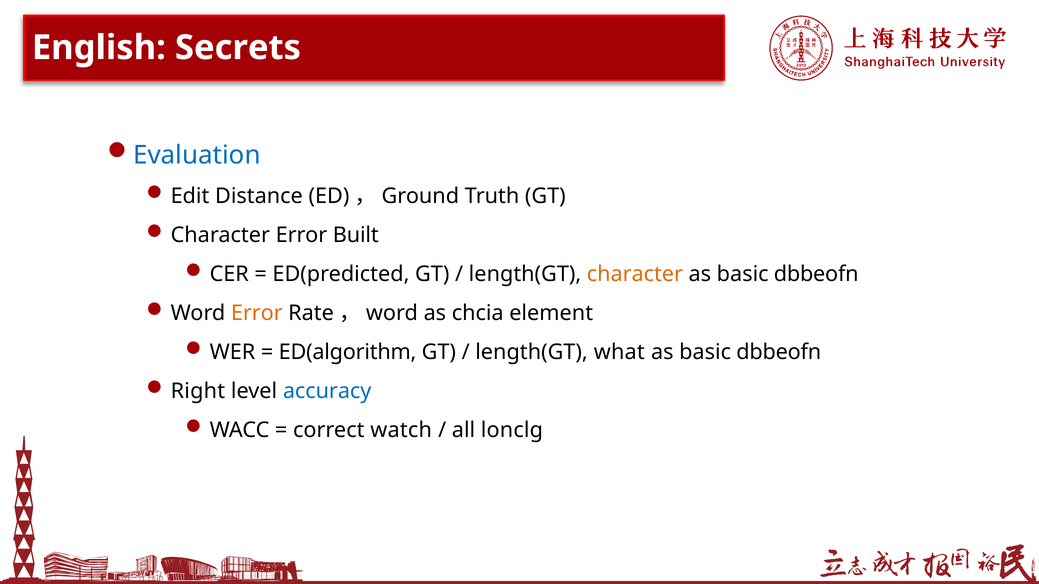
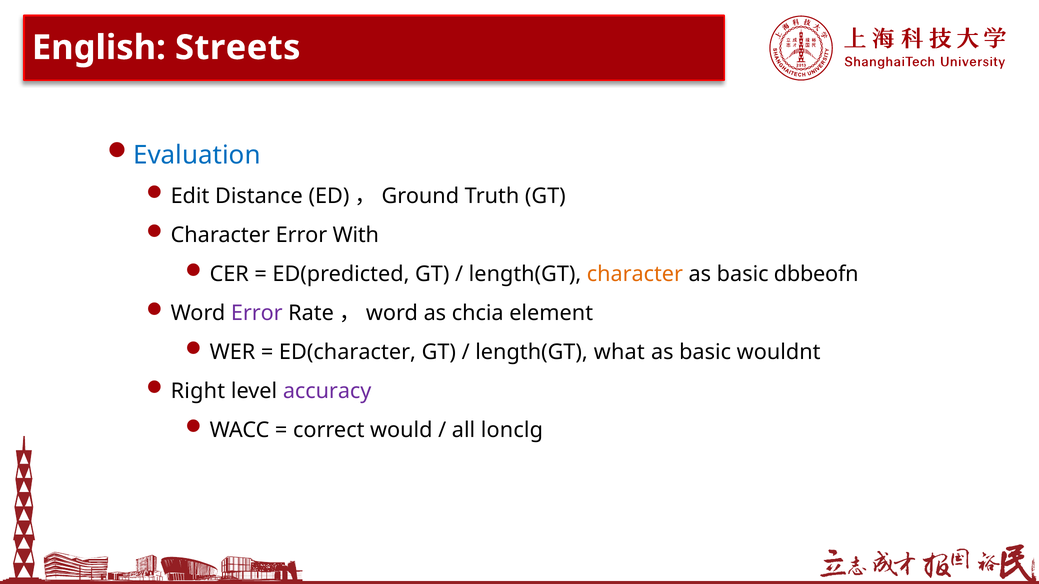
Secrets: Secrets -> Streets (238, 48)
Built: Built -> With (356, 235)
Error colour: orange -> purple (257, 313)
ED(algorithm: ED(algorithm -> ED(character (347, 352)
dbbeofn: dbbeofn -> wouldnt (779, 352)
accuracy colour: blue -> purple (327, 391)
watch: watch -> would (401, 430)
